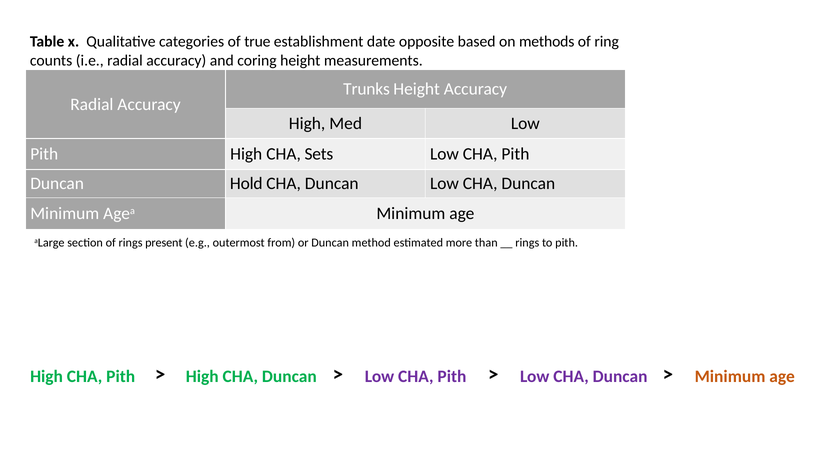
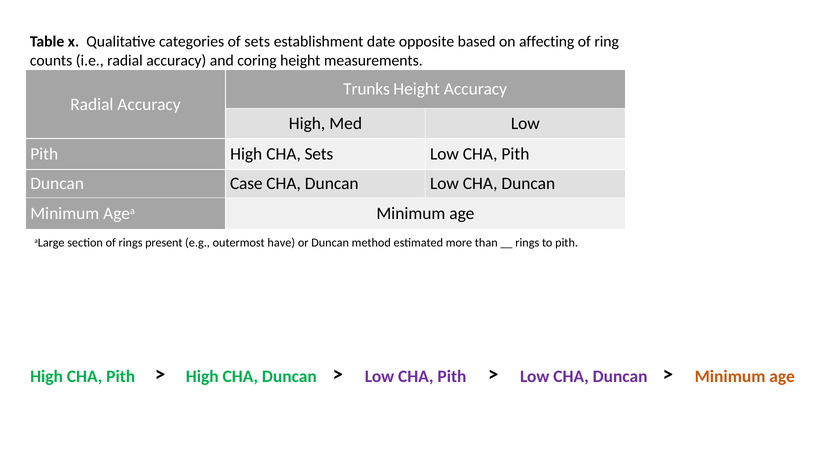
of true: true -> sets (257, 42)
methods: methods -> affecting (547, 42)
Hold: Hold -> Case (246, 184)
from: from -> have (281, 243)
